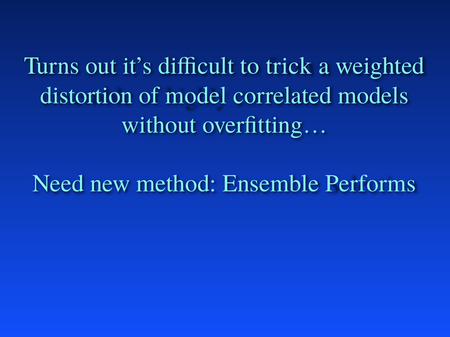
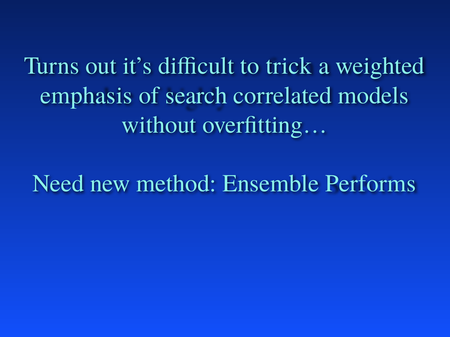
distortion: distortion -> emphasis (86, 95)
model: model -> search (196, 95)
